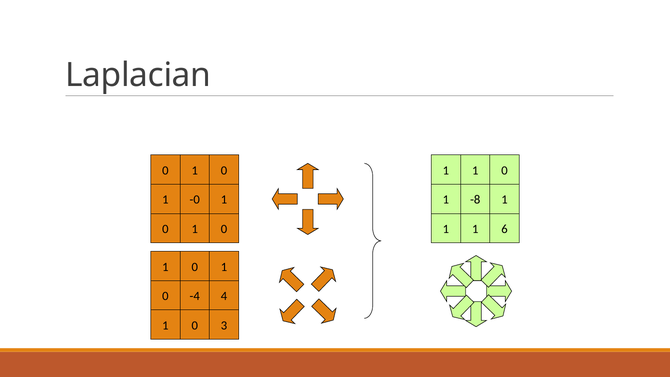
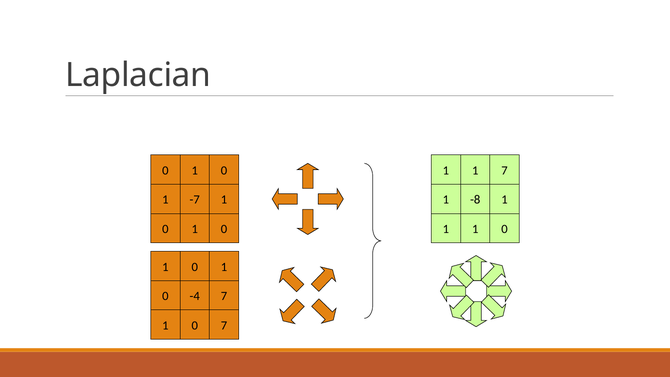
0: 0 -> 7 (505, 170)
-0: -0 -> -7 (195, 200)
6: 6 -> 0 (505, 229)
-4 4: 4 -> 7 (224, 296)
3: 3 -> 7 (224, 325)
